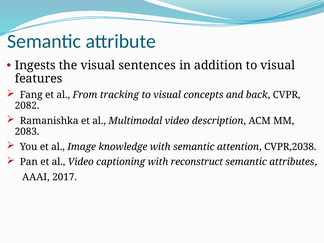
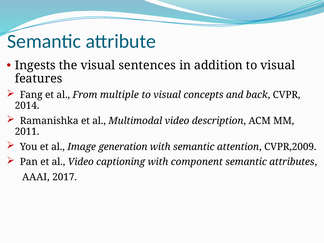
tracking: tracking -> multiple (119, 95)
2082: 2082 -> 2014 (27, 106)
2083: 2083 -> 2011 (27, 132)
knowledge: knowledge -> generation (123, 147)
CVPR,2038: CVPR,2038 -> CVPR,2009 (290, 147)
reconstruct: reconstruct -> component (197, 162)
